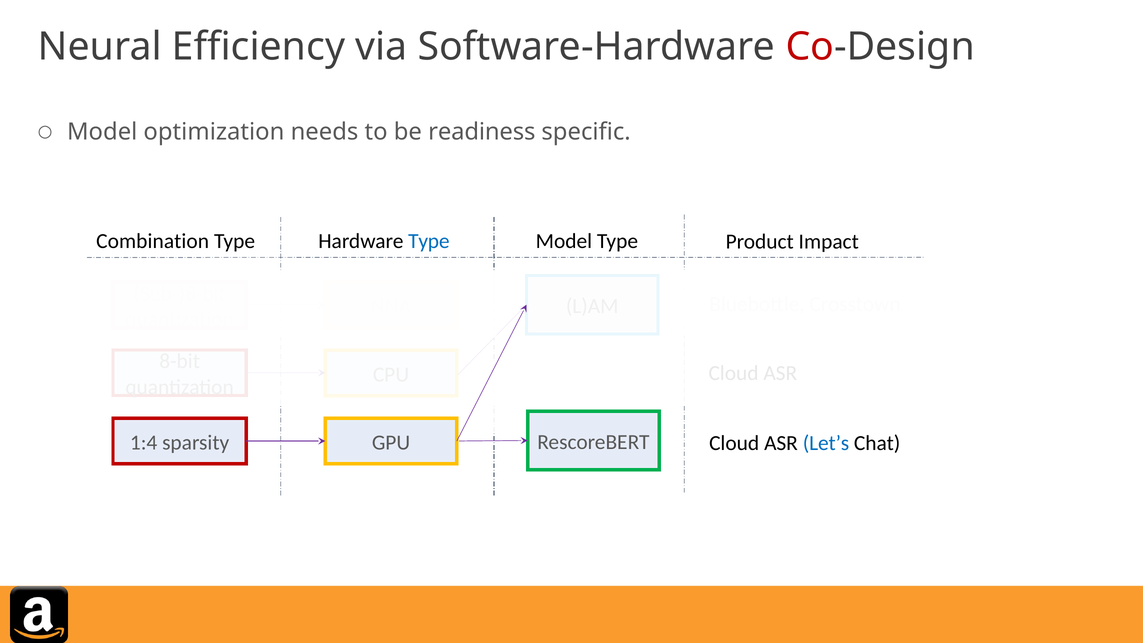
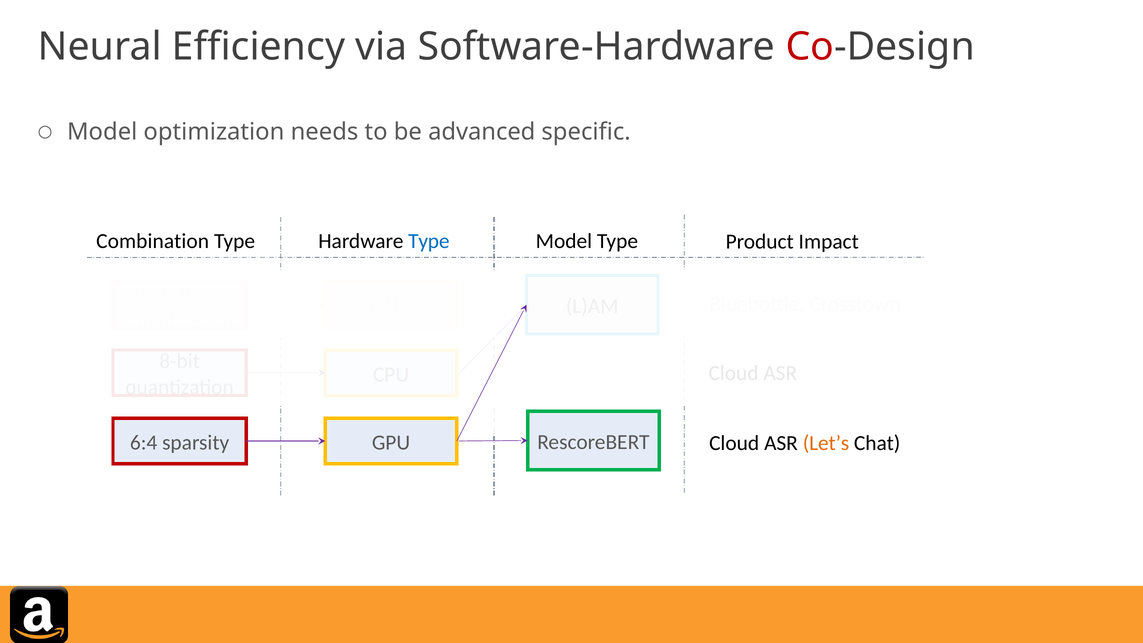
readiness: readiness -> advanced (482, 132)
1:4: 1:4 -> 6:4 (144, 442)
Let’s colour: blue -> orange (826, 443)
